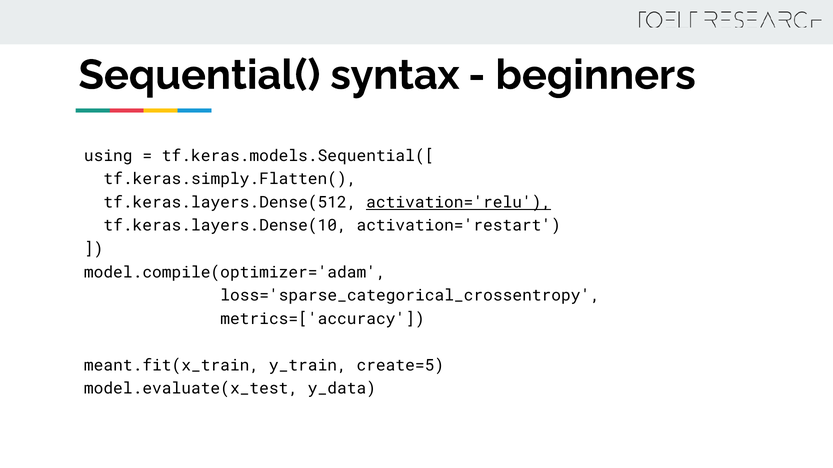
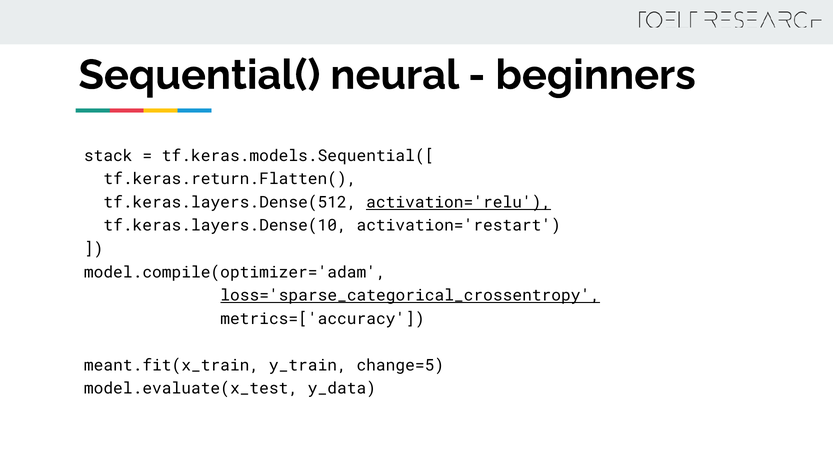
syntax: syntax -> neural (395, 75)
using: using -> stack (108, 156)
tf.keras.simply.Flatten(: tf.keras.simply.Flatten( -> tf.keras.return.Flatten( (230, 179)
loss='sparse_categorical_crossentropy underline: none -> present (410, 296)
create=5: create=5 -> change=5 (400, 366)
